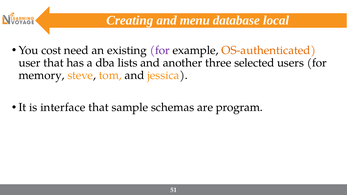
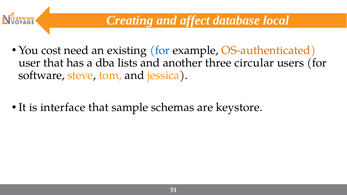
menu: menu -> affect (195, 20)
for colour: purple -> blue (160, 50)
selected: selected -> circular (254, 63)
memory: memory -> software (42, 75)
program: program -> keystore (239, 108)
